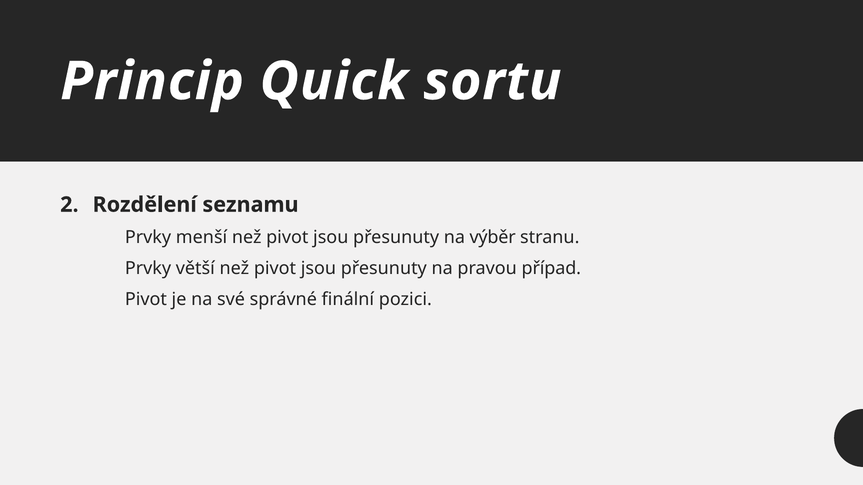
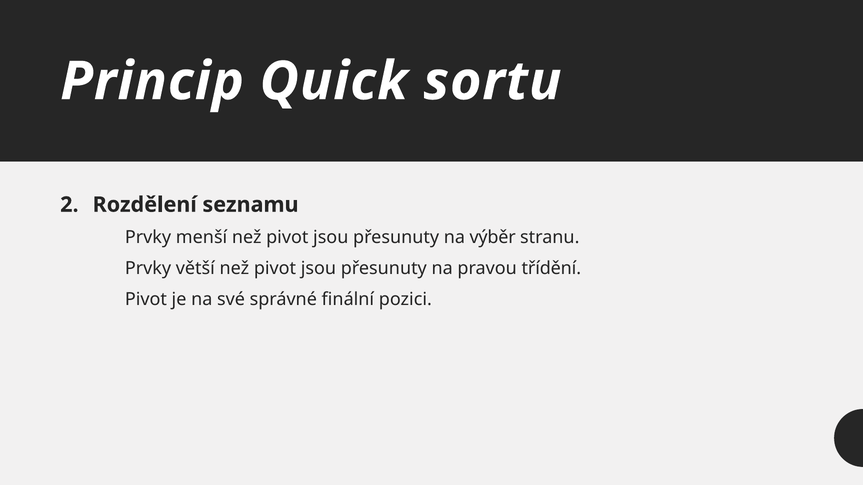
případ: případ -> třídění (551, 269)
